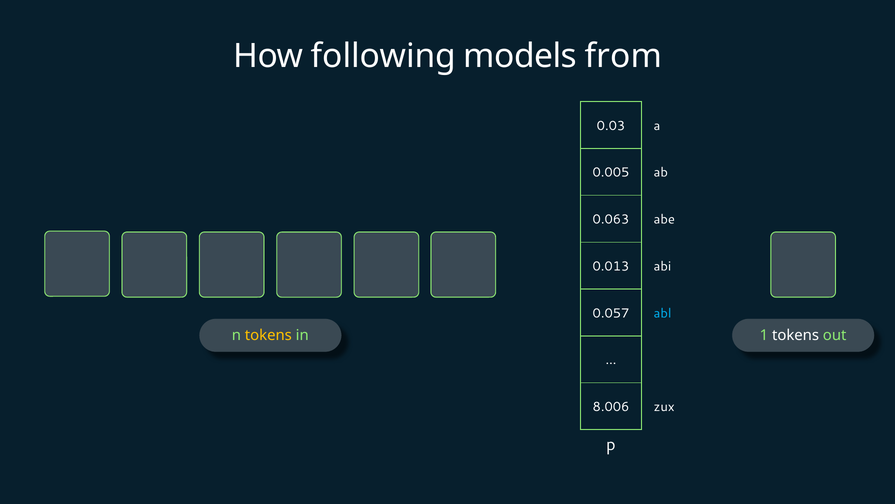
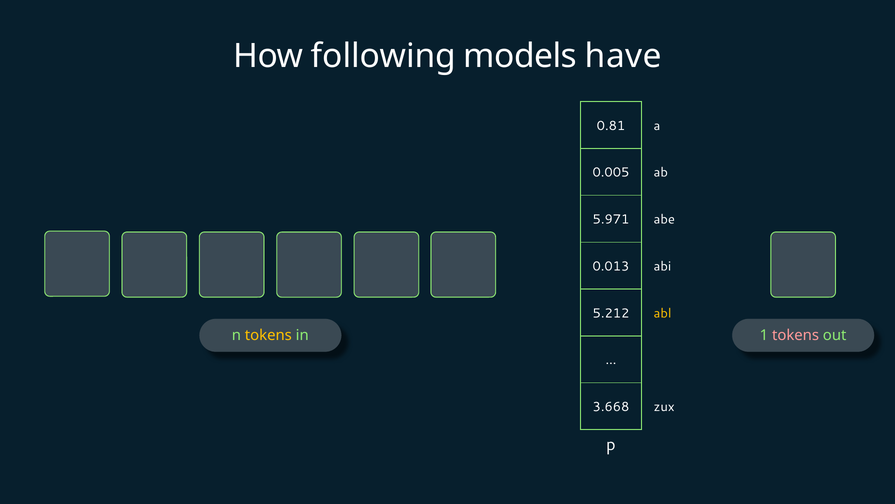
from: from -> have (623, 56)
0.03: 0.03 -> 0.81 (611, 126)
0.063: 0.063 -> 5.971 (611, 219)
0.057: 0.057 -> 5.212 (611, 313)
abl colour: light blue -> yellow (663, 313)
tokens colour: white -> pink (796, 335)
8.006: 8.006 -> 3.668 (611, 406)
